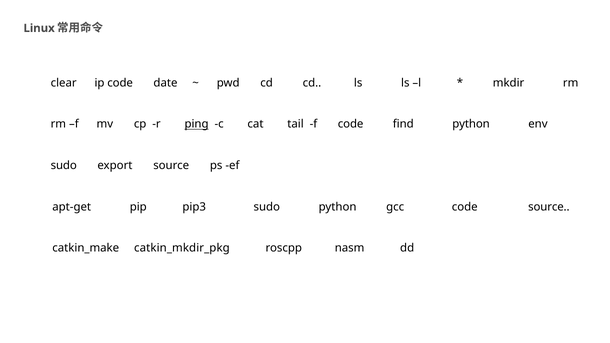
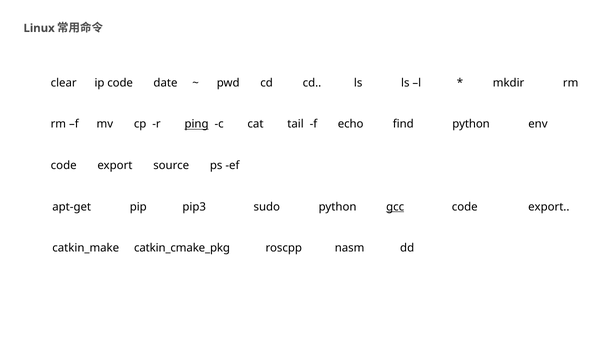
f code: code -> echo (351, 124)
sudo: sudo -> code (64, 165)
gcc underline: none -> present (395, 207)
source: source -> export (549, 207)
catkin_mkdir_pkg: catkin_mkdir_pkg -> catkin_cmake_pkg (182, 248)
